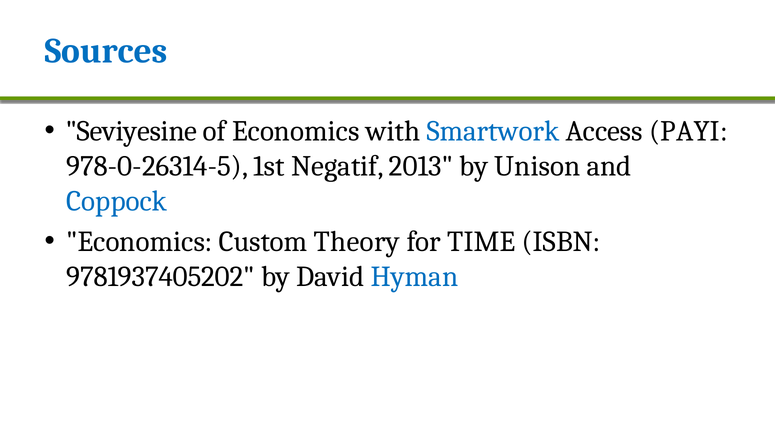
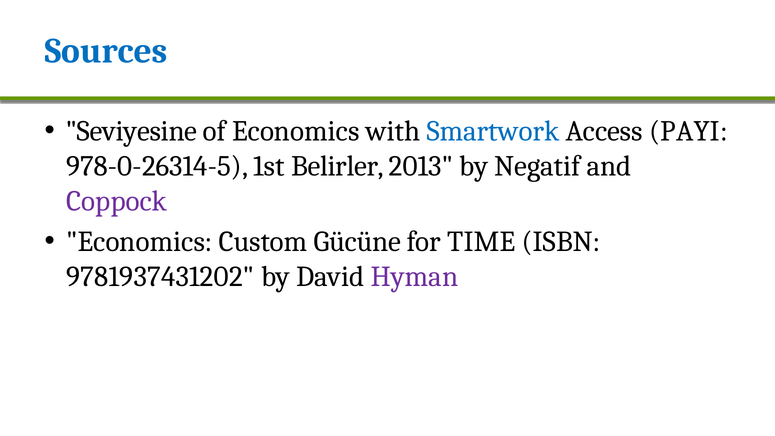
Negatif: Negatif -> Belirler (337, 166)
Unison: Unison -> Negatif (537, 166)
Coppock colour: blue -> purple (117, 201)
Theory: Theory -> Gücüne (357, 242)
9781937405202: 9781937405202 -> 9781937431202 (160, 277)
Hyman colour: blue -> purple (414, 277)
